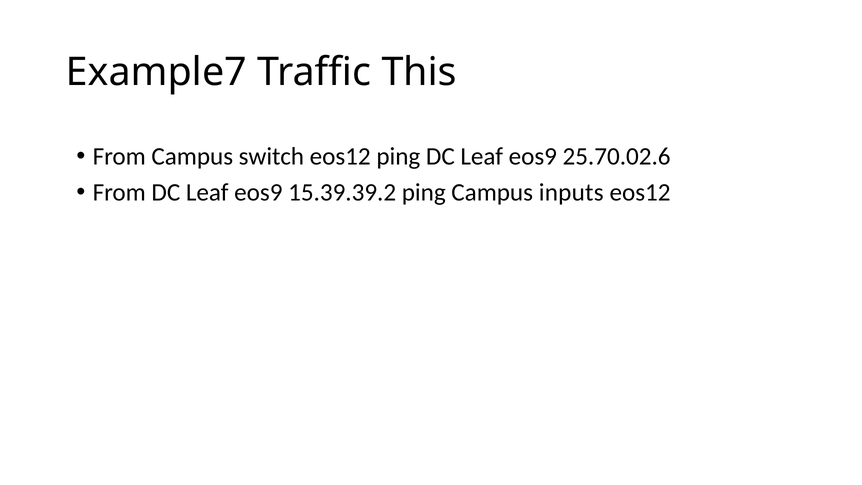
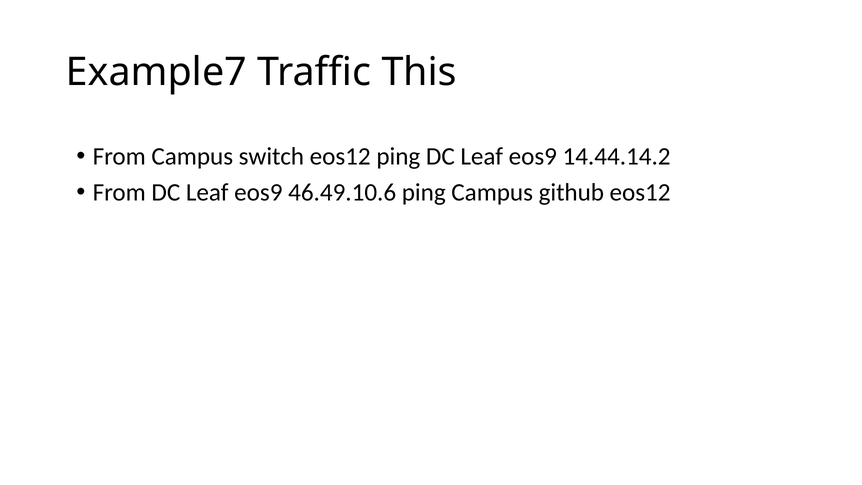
25.70.02.6: 25.70.02.6 -> 14.44.14.2 (617, 156)
15.39.39.2: 15.39.39.2 -> 46.49.10.6 (342, 193)
inputs: inputs -> github (571, 193)
